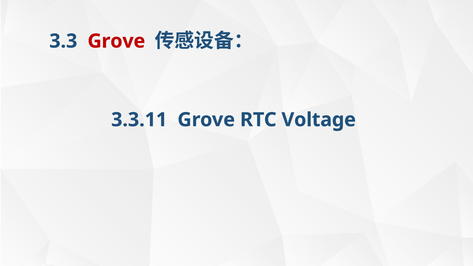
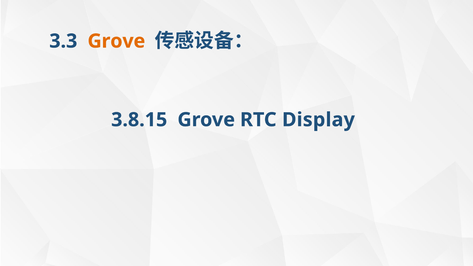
Grove colour: red -> orange (116, 41)
3.3.11: 3.3.11 -> 3.8.15 (139, 120)
Voltage: Voltage -> Display (318, 120)
